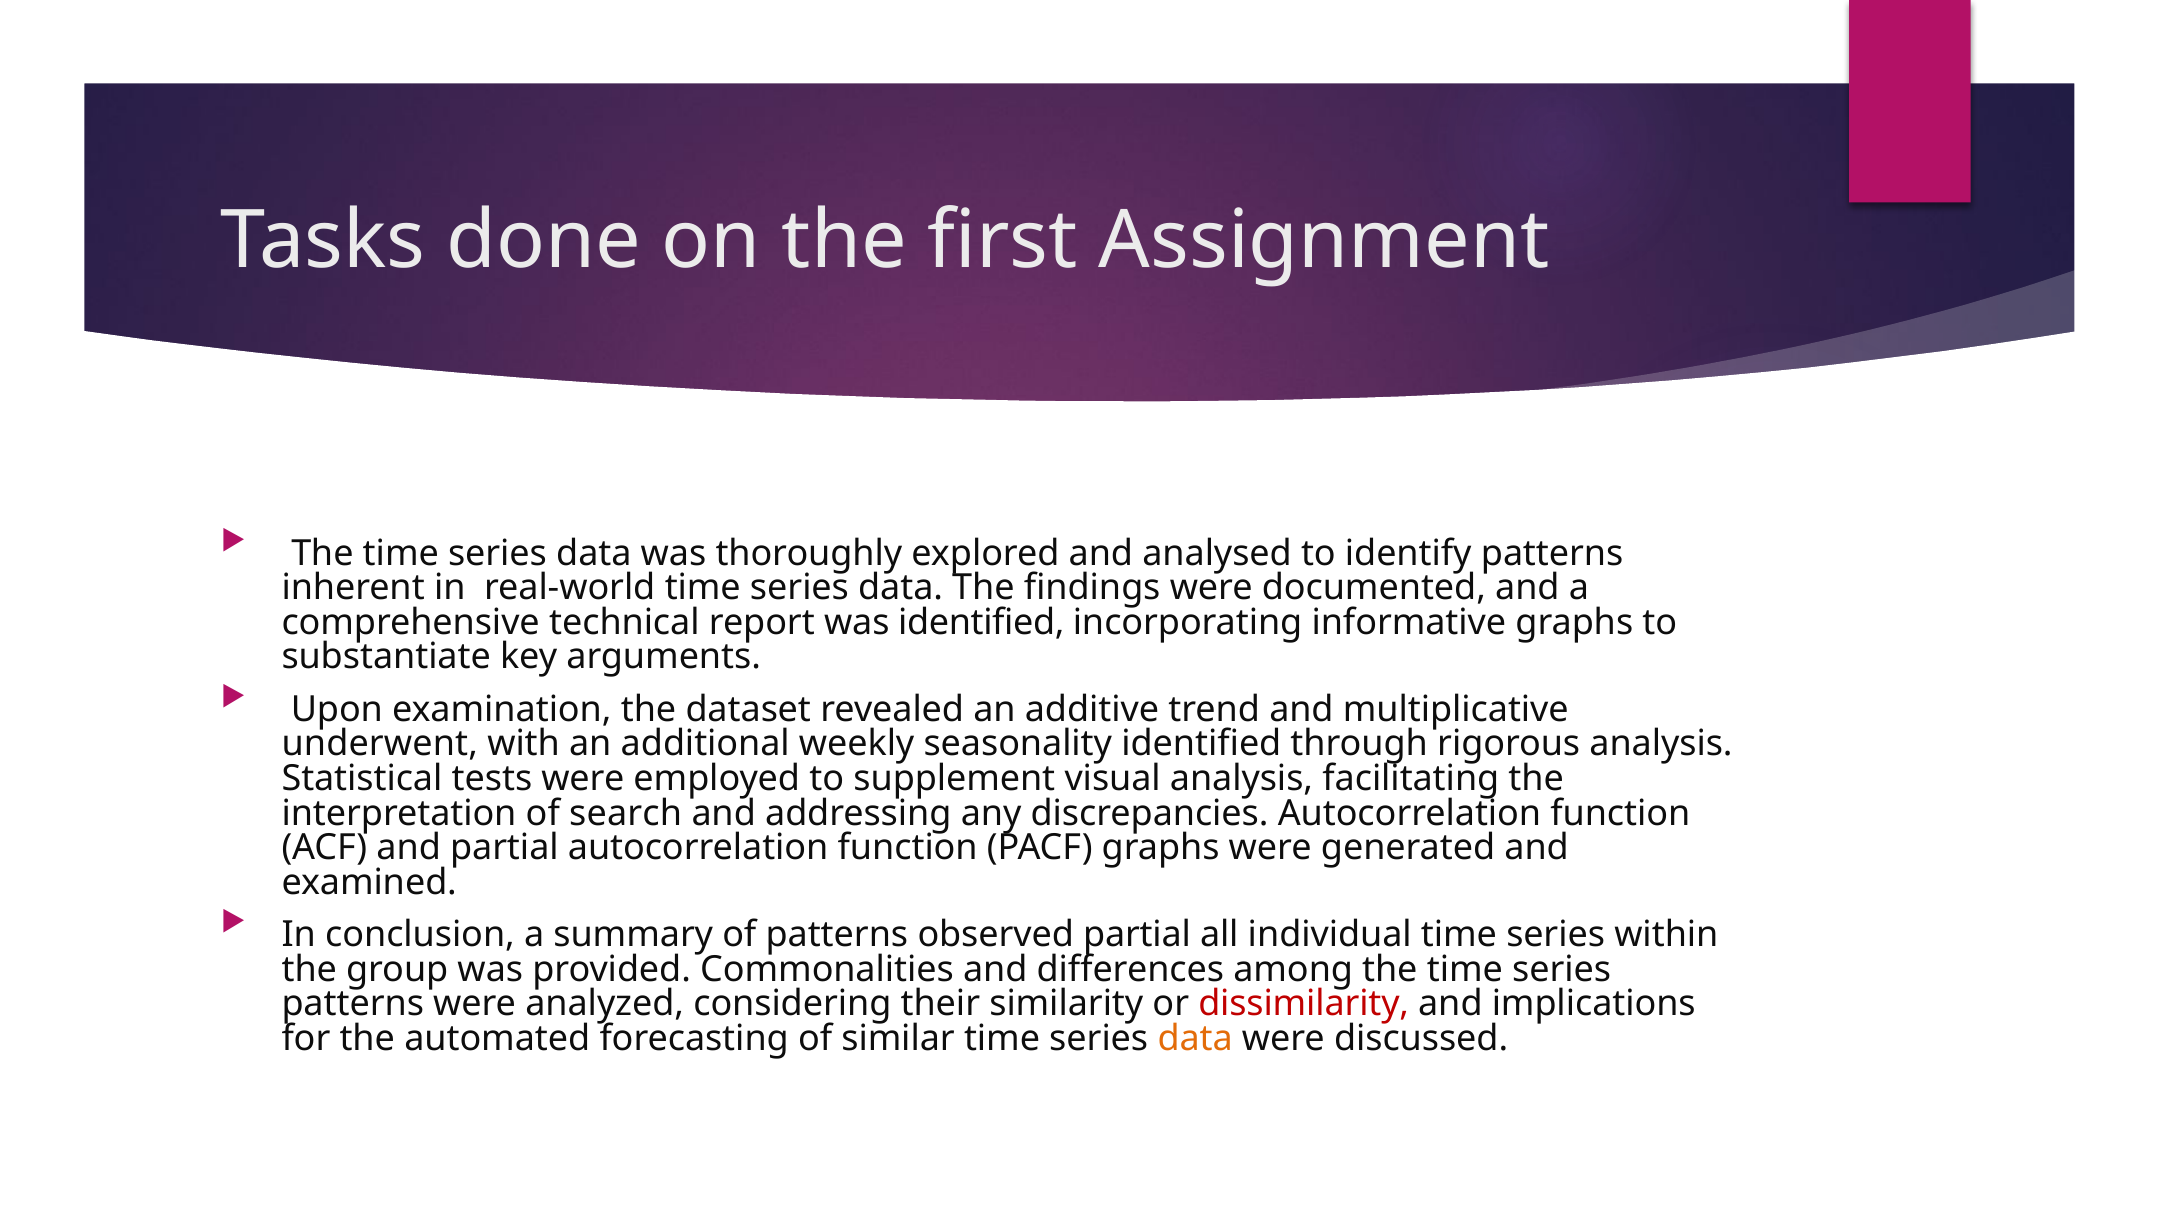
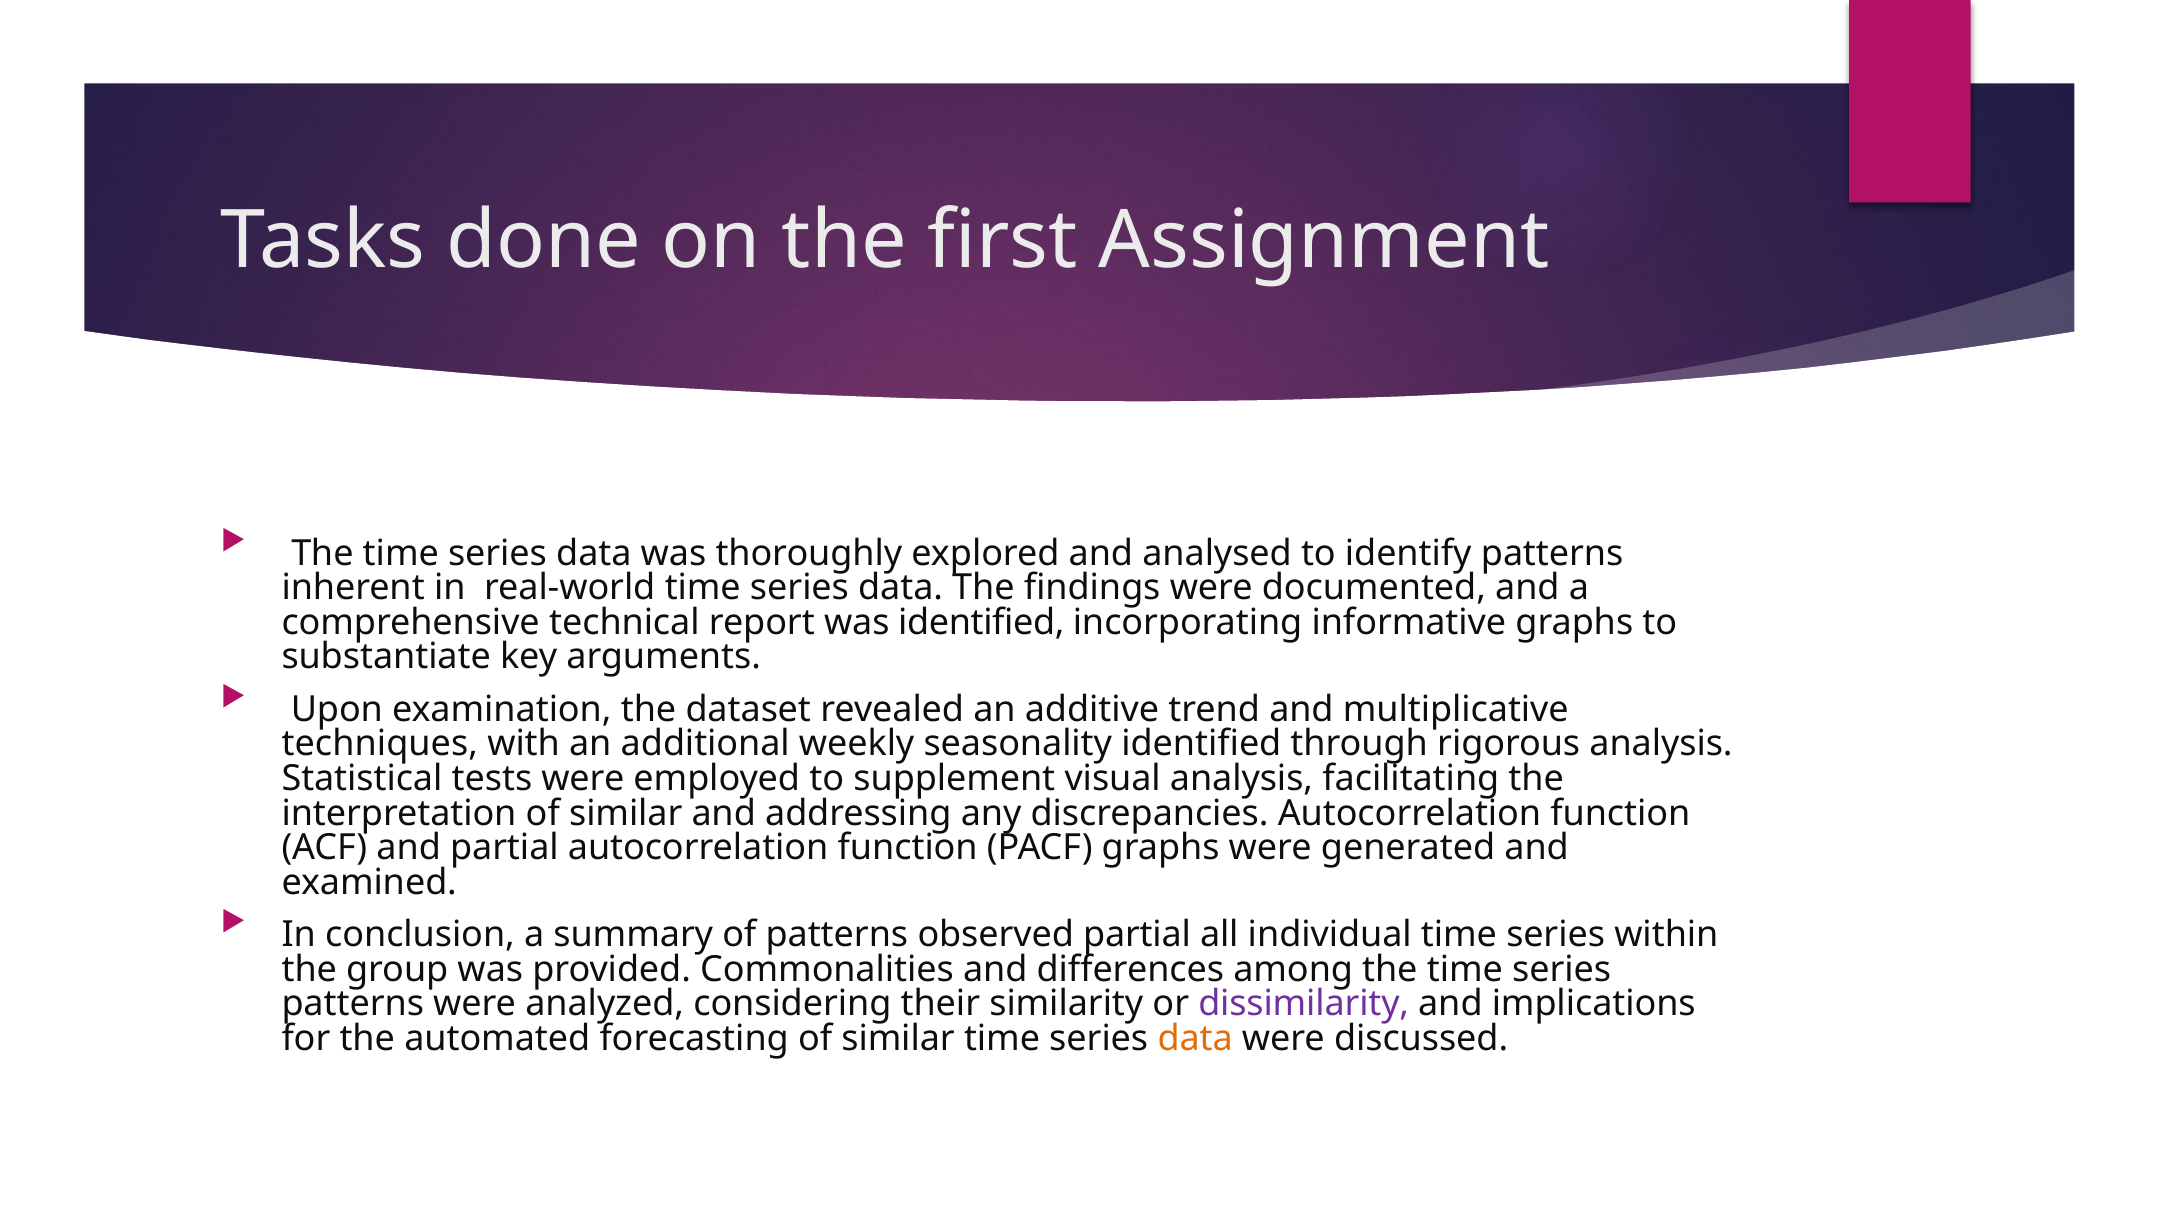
underwent: underwent -> techniques (380, 744)
interpretation of search: search -> similar (626, 813)
dissimilarity colour: red -> purple (1304, 1004)
